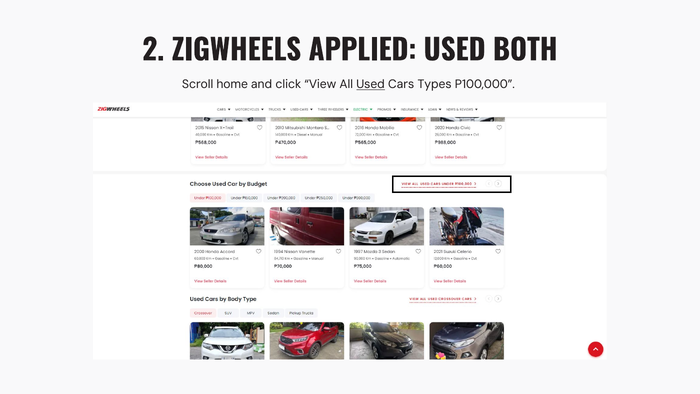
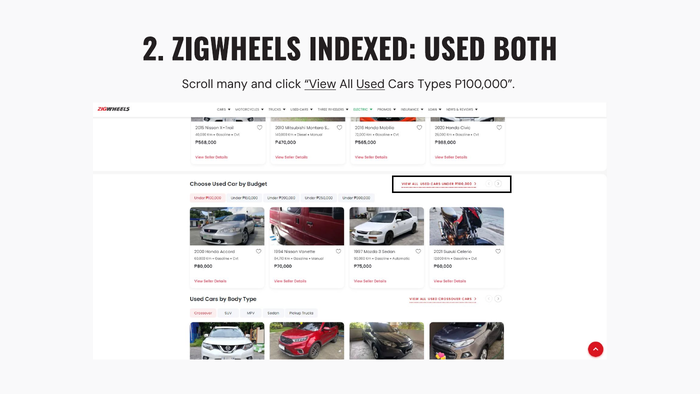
APPLIED: APPLIED -> INDEXED (362, 51)
home: home -> many (232, 84)
View underline: none -> present (320, 84)
